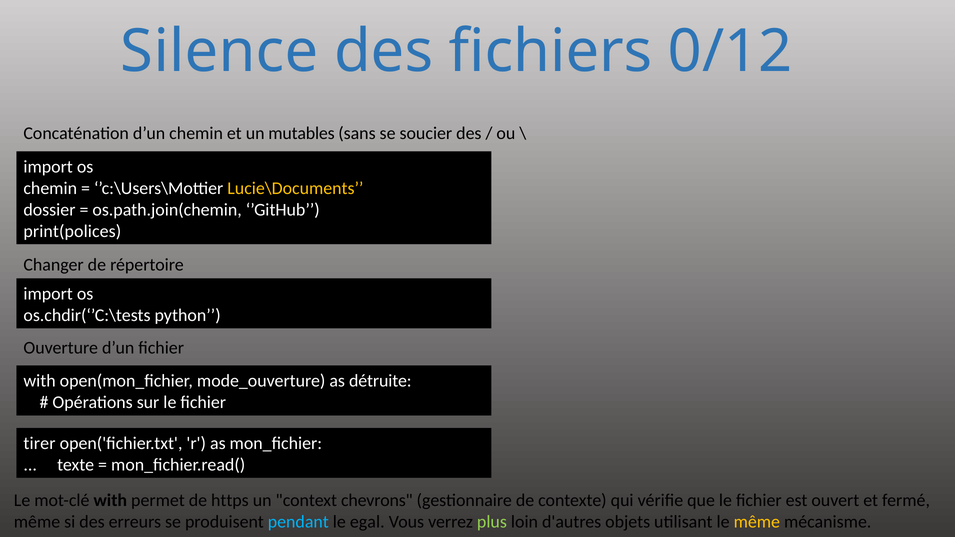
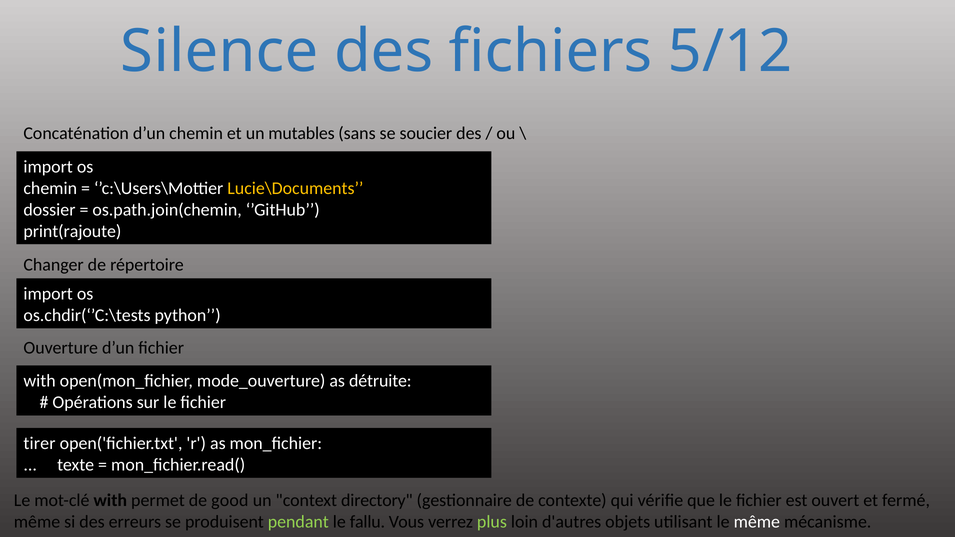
0/12: 0/12 -> 5/12 (730, 52)
print(polices: print(polices -> print(rajoute (72, 231)
https: https -> good (230, 500)
chevrons: chevrons -> directory (377, 500)
pendant colour: light blue -> light green (298, 522)
egal: egal -> fallu (367, 522)
même colour: yellow -> white (757, 522)
